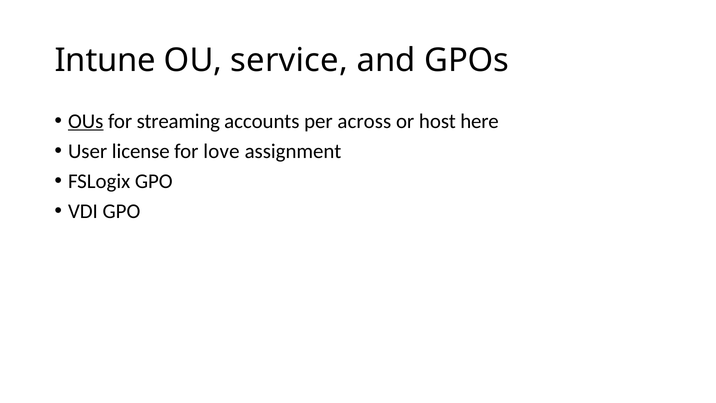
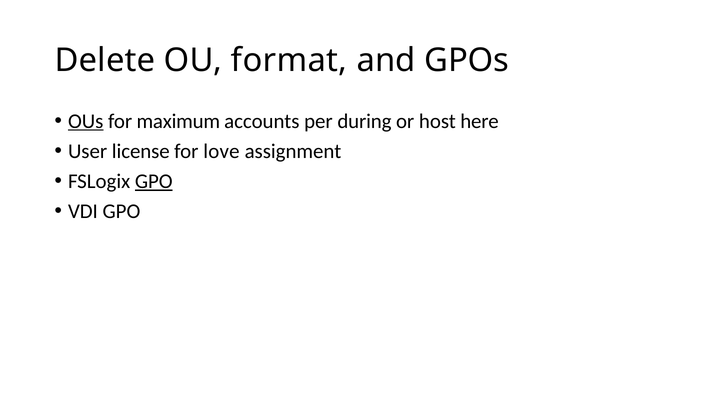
Intune: Intune -> Delete (105, 60)
service: service -> format (289, 60)
streaming: streaming -> maximum (178, 121)
across: across -> during (364, 121)
GPO underline: none -> present (154, 181)
